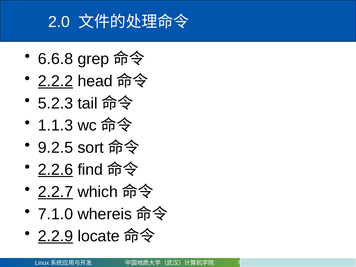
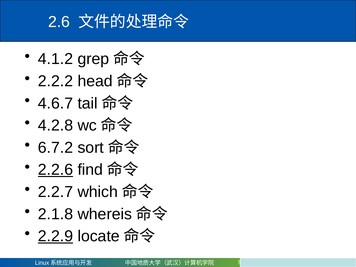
2.0: 2.0 -> 2.6 (59, 22)
6.6.8: 6.6.8 -> 4.1.2 (56, 59)
2.2.2 underline: present -> none (56, 81)
5.2.3: 5.2.3 -> 4.6.7 (56, 103)
1.1.3: 1.1.3 -> 4.2.8 (56, 125)
9.2.5: 9.2.5 -> 6.7.2 (56, 148)
2.2.7 underline: present -> none (56, 192)
7.1.0: 7.1.0 -> 2.1.8 (56, 214)
